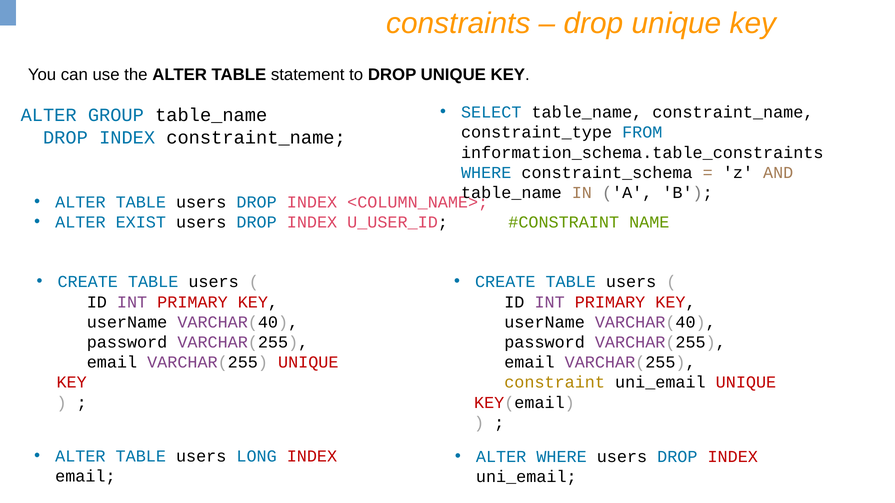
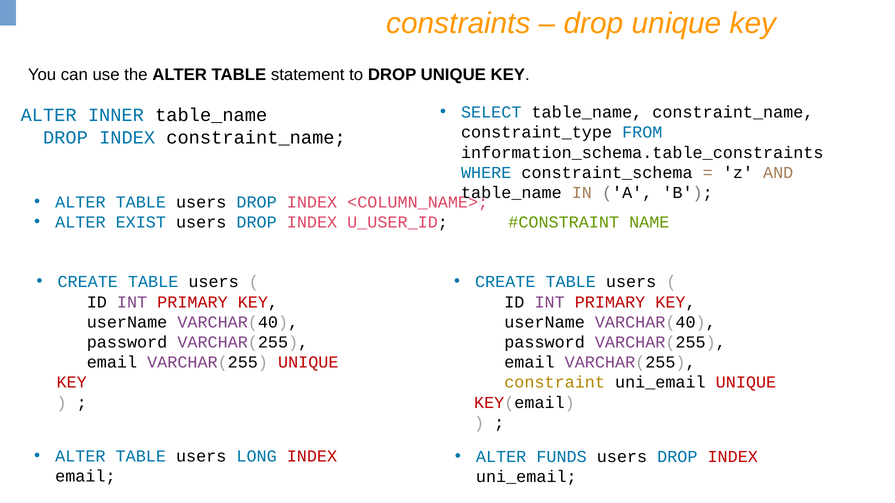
GROUP: GROUP -> INNER (116, 115)
ALTER WHERE: WHERE -> FUNDS (562, 457)
